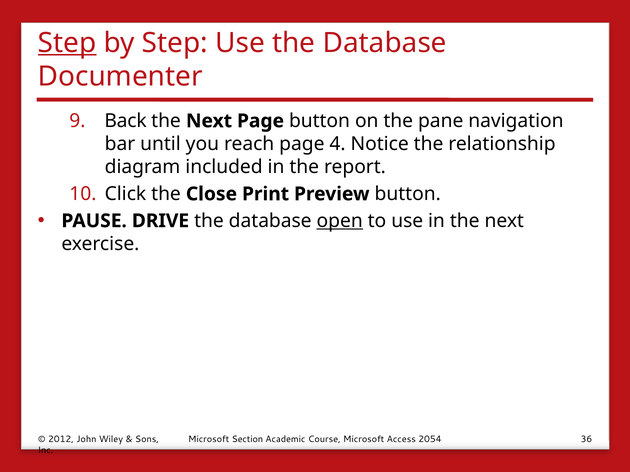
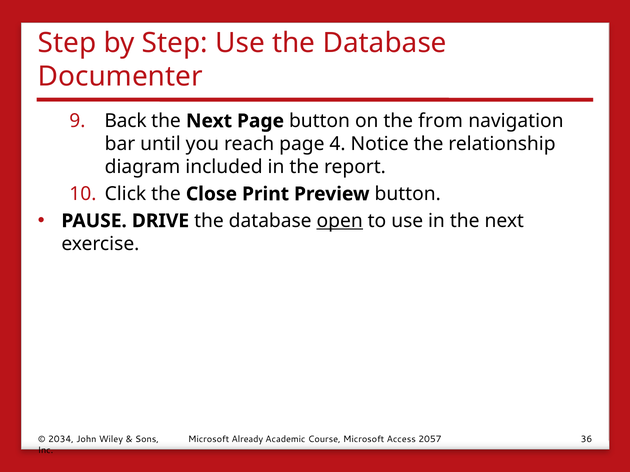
Step underline: present -> none (67, 43)
pane: pane -> from (441, 121)
2012: 2012 -> 2034 (61, 440)
Section: Section -> Already (247, 440)
2054: 2054 -> 2057 (430, 440)
